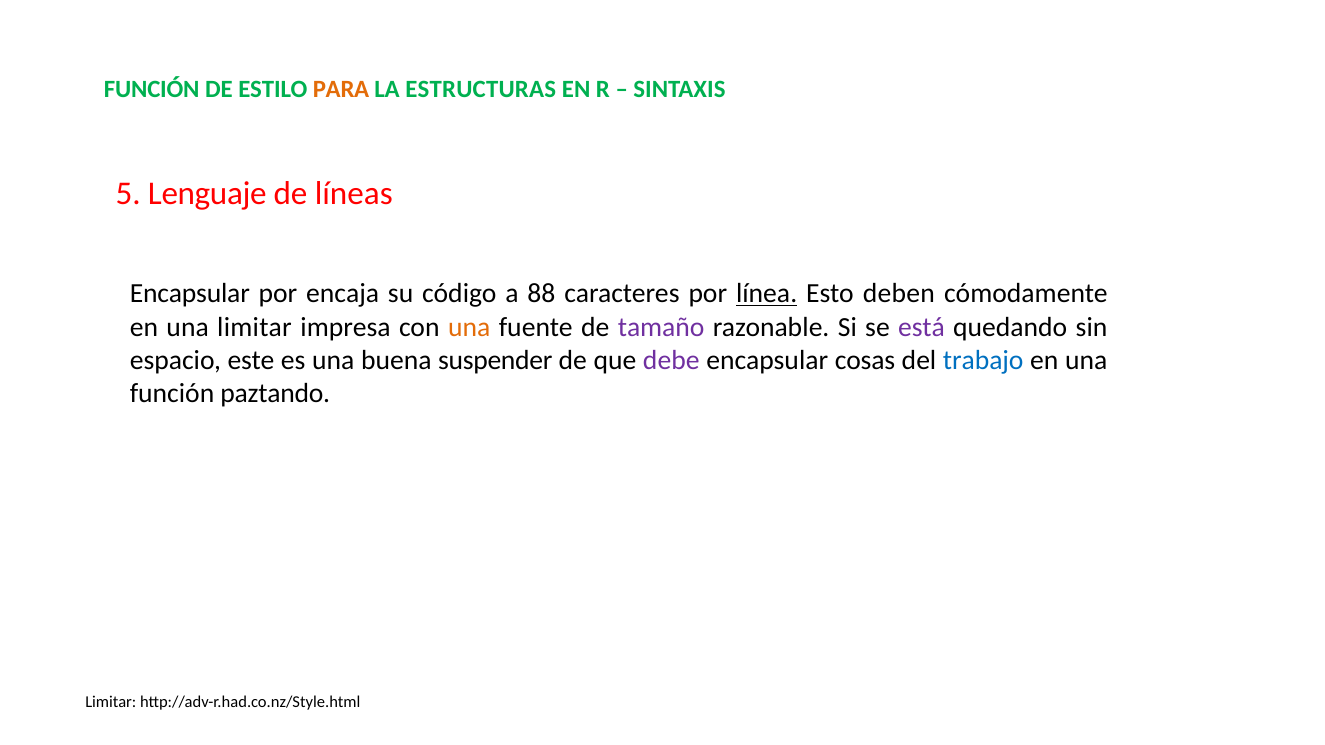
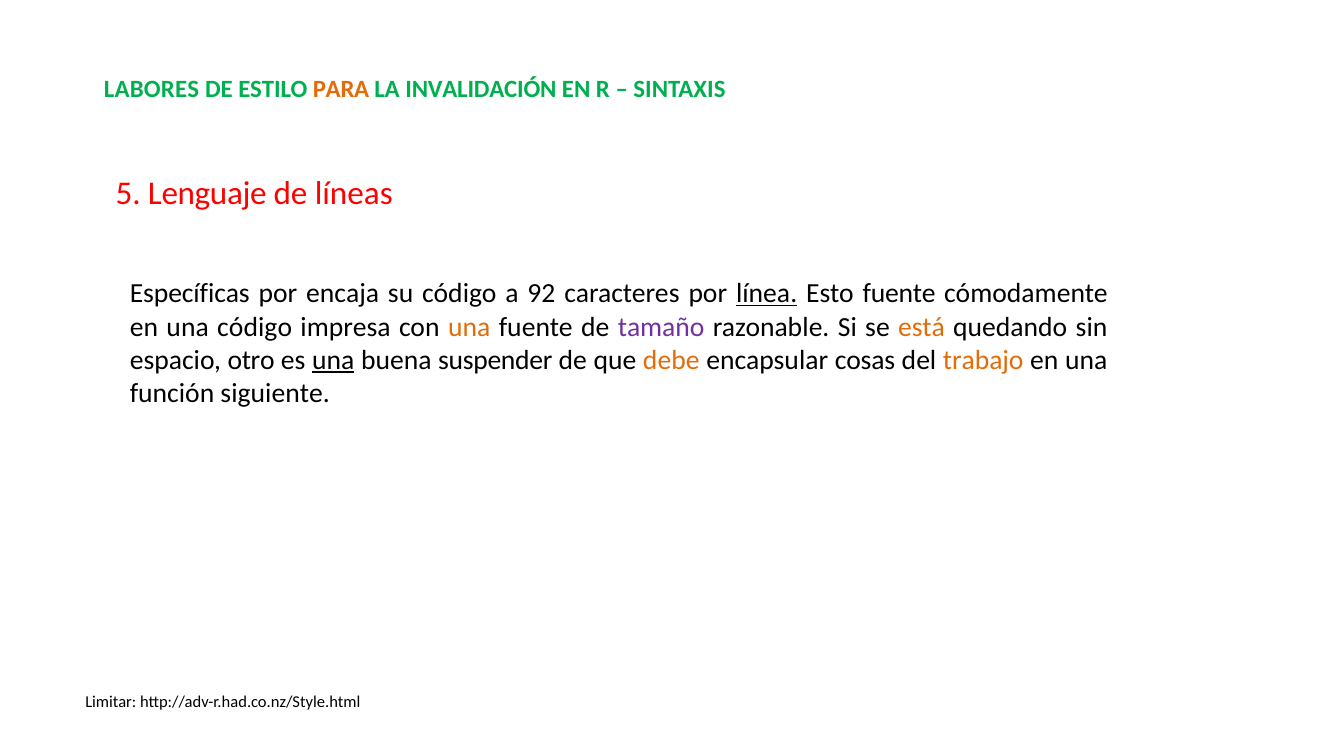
FUNCIÓN: FUNCIÓN -> LABORES (152, 89)
ESTRUCTURAS: ESTRUCTURAS -> INVALIDACIÓN (481, 89)
Encapsular: Encapsular -> Específicas (190, 294)
88: 88 -> 92 (541, 294)
Esto deben: deben -> fuente (899, 294)
una limitar: limitar -> código (255, 327)
está colour: purple -> orange (922, 327)
este: este -> otro (251, 360)
una underline: none -> present (333, 360)
debe colour: purple -> orange (671, 360)
trabajo colour: blue -> orange (983, 360)
paztando: paztando -> siguiente (275, 393)
